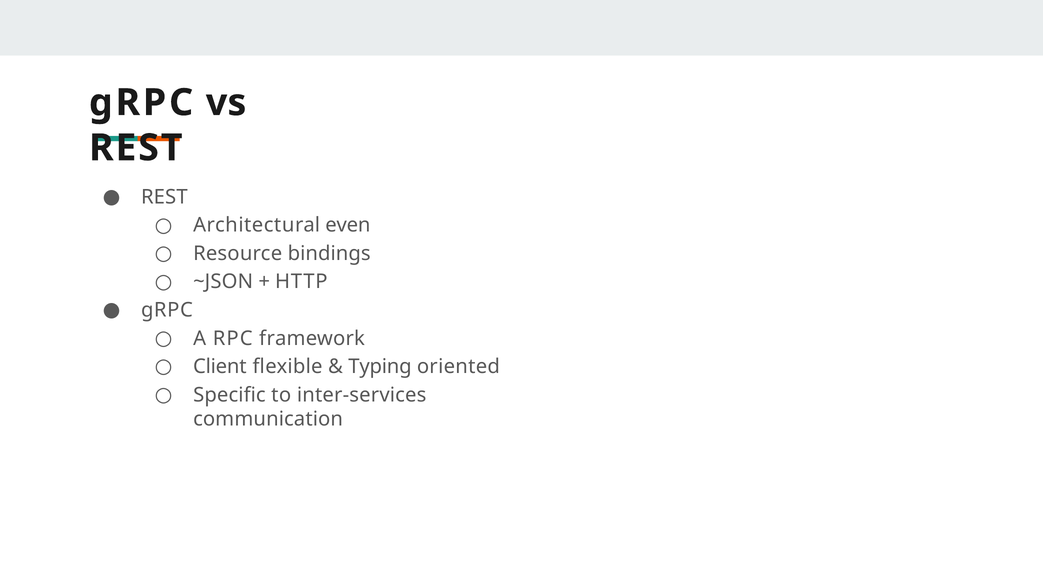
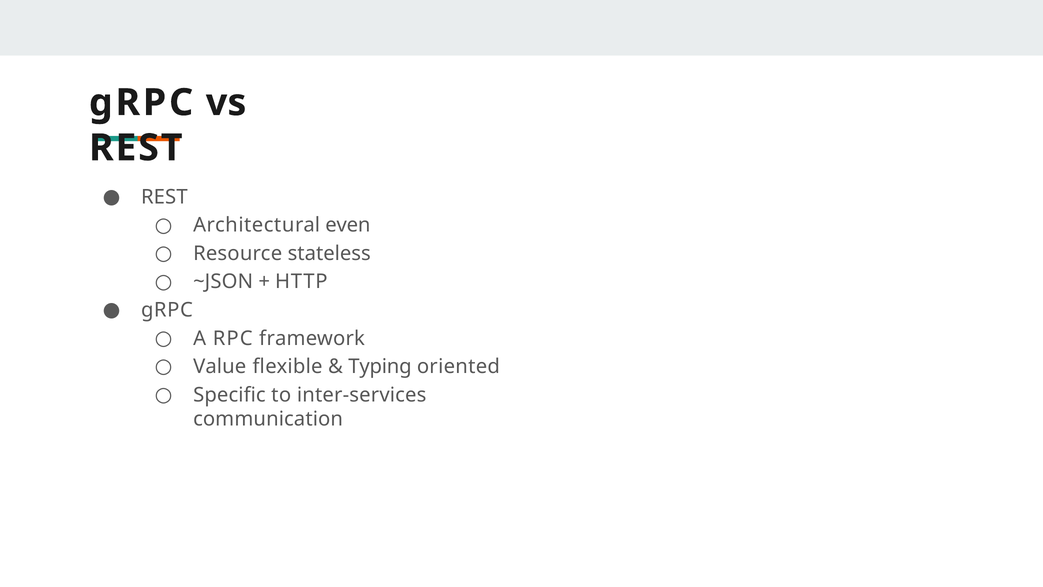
bindings: bindings -> stateless (329, 253)
Client: Client -> Value (220, 366)
